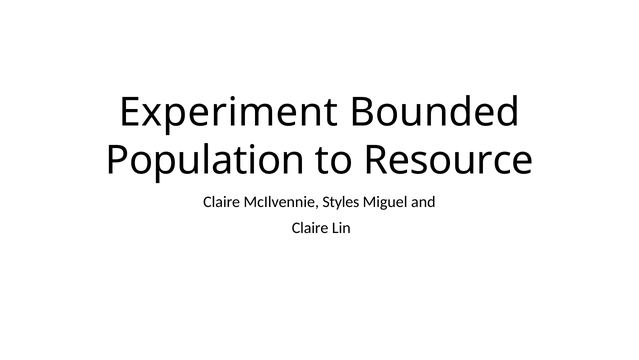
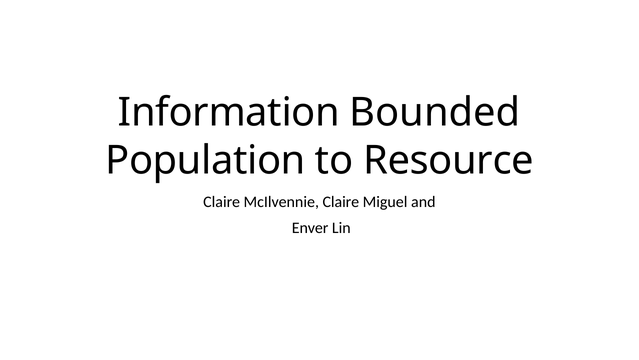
Experiment: Experiment -> Information (229, 112)
McIlvennie Styles: Styles -> Claire (341, 202)
Claire: Claire -> Enver (310, 228)
